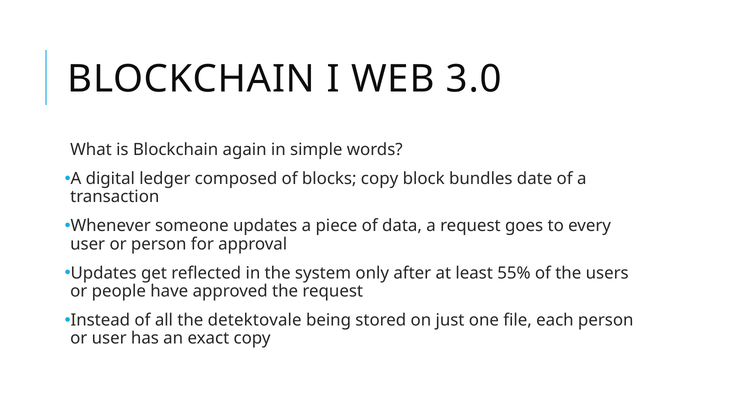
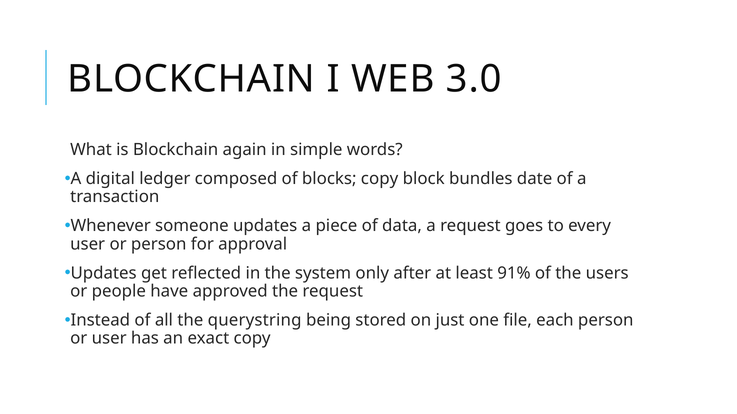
55%: 55% -> 91% (514, 273)
detektovale: detektovale -> querystring (255, 321)
